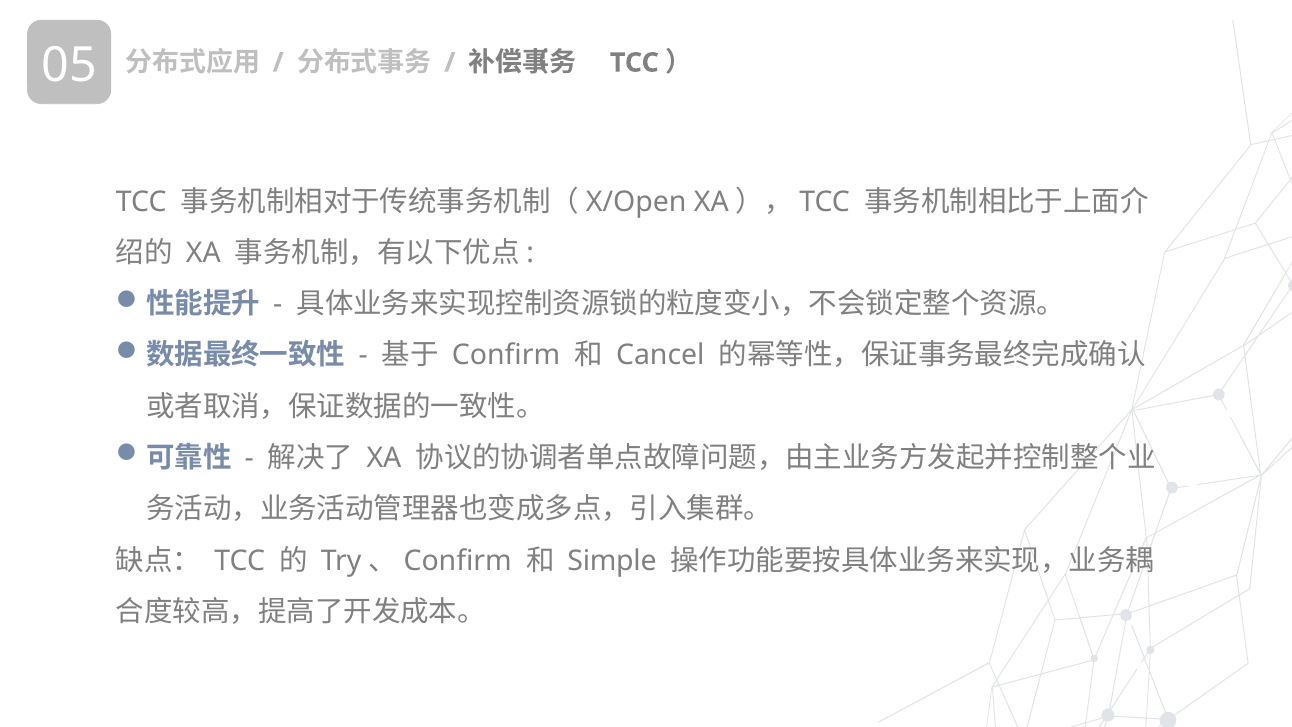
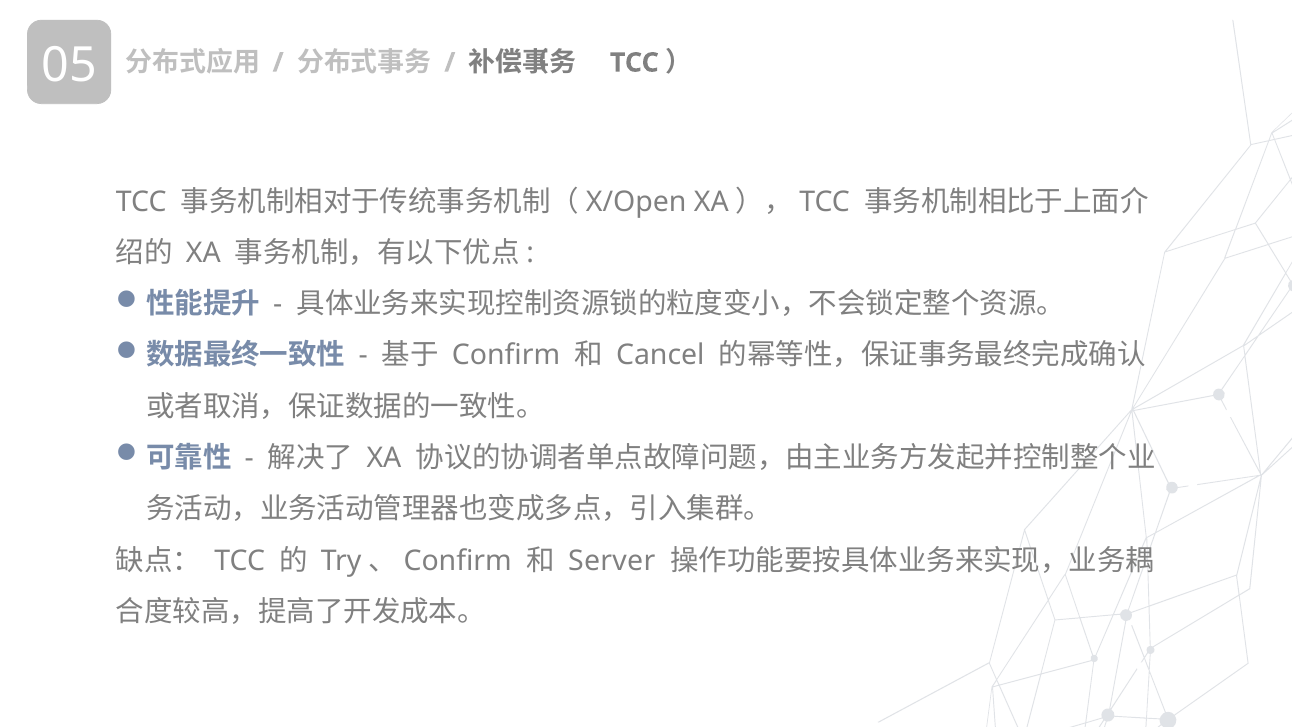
Simple: Simple -> Server (612, 560)
